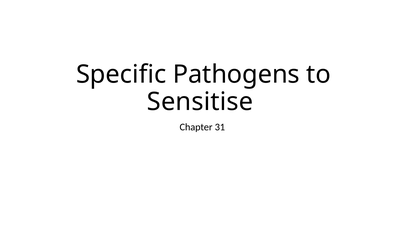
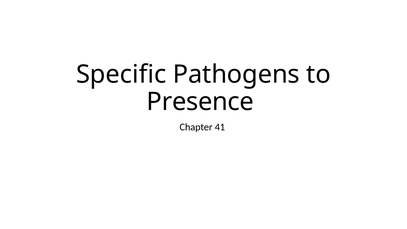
Sensitise: Sensitise -> Presence (200, 102)
31: 31 -> 41 (220, 127)
